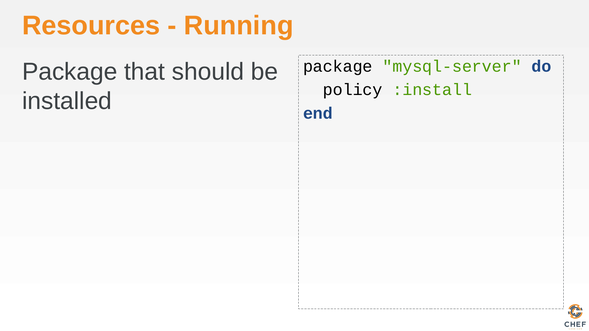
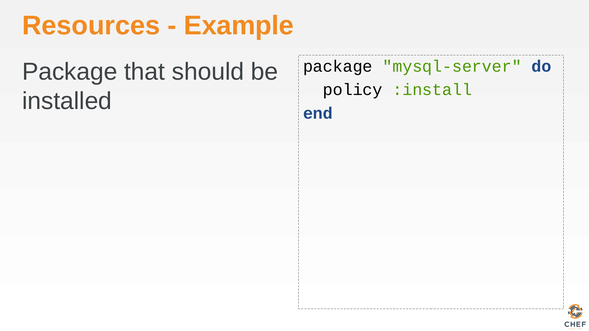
Running: Running -> Example (239, 25)
